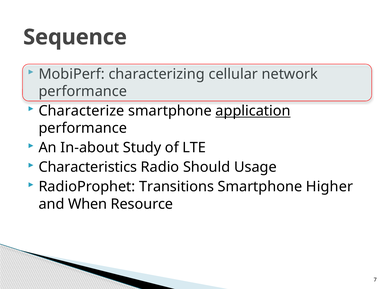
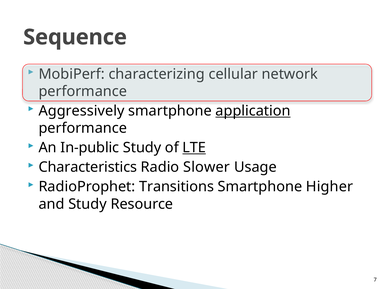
Characterize: Characterize -> Aggressively (81, 111)
In-about: In-about -> In-public (90, 148)
LTE underline: none -> present (194, 148)
Should: Should -> Slower (207, 167)
and When: When -> Study (88, 204)
